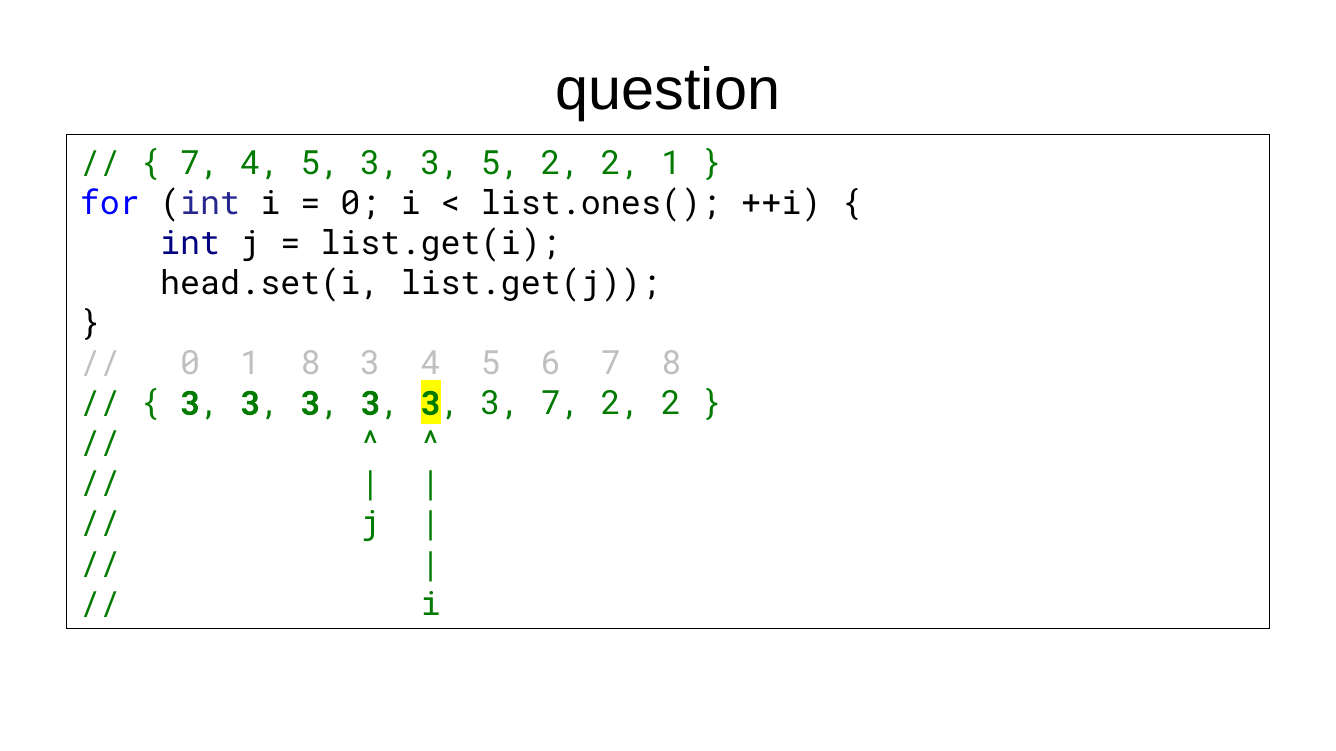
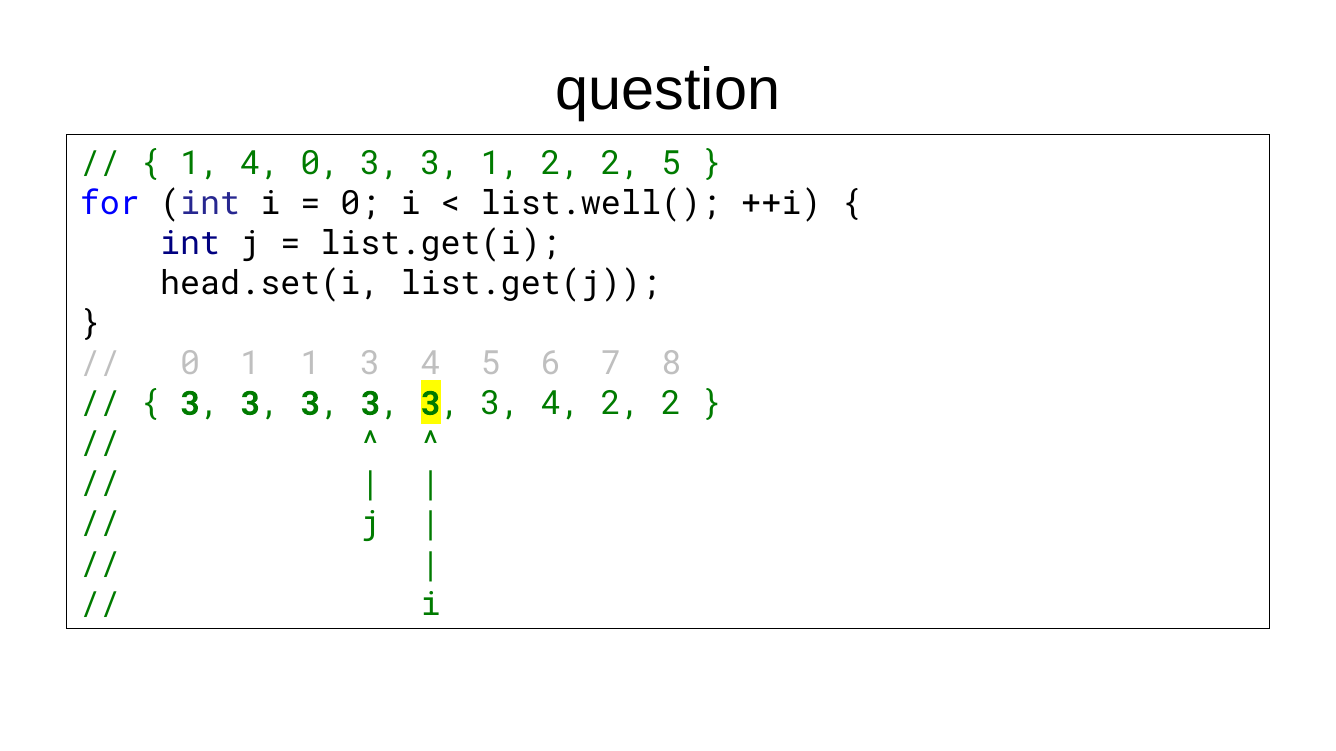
7: 7 -> 1 (200, 164)
5: 5 -> 0 (320, 164)
3 5: 5 -> 1 (501, 164)
2 1: 1 -> 5 (671, 164)
list.ones(: list.ones( -> list.well( (601, 204)
1 8: 8 -> 1 (310, 364)
3 3 7: 7 -> 4 (561, 404)
